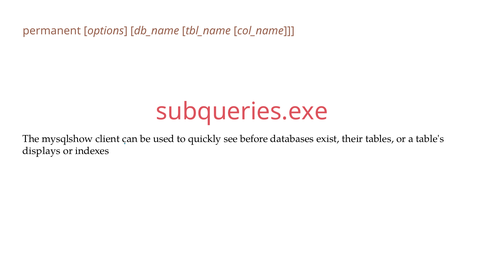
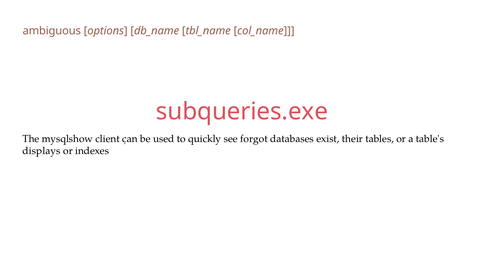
permanent: permanent -> ambiguous (52, 31)
before: before -> forgot (254, 139)
